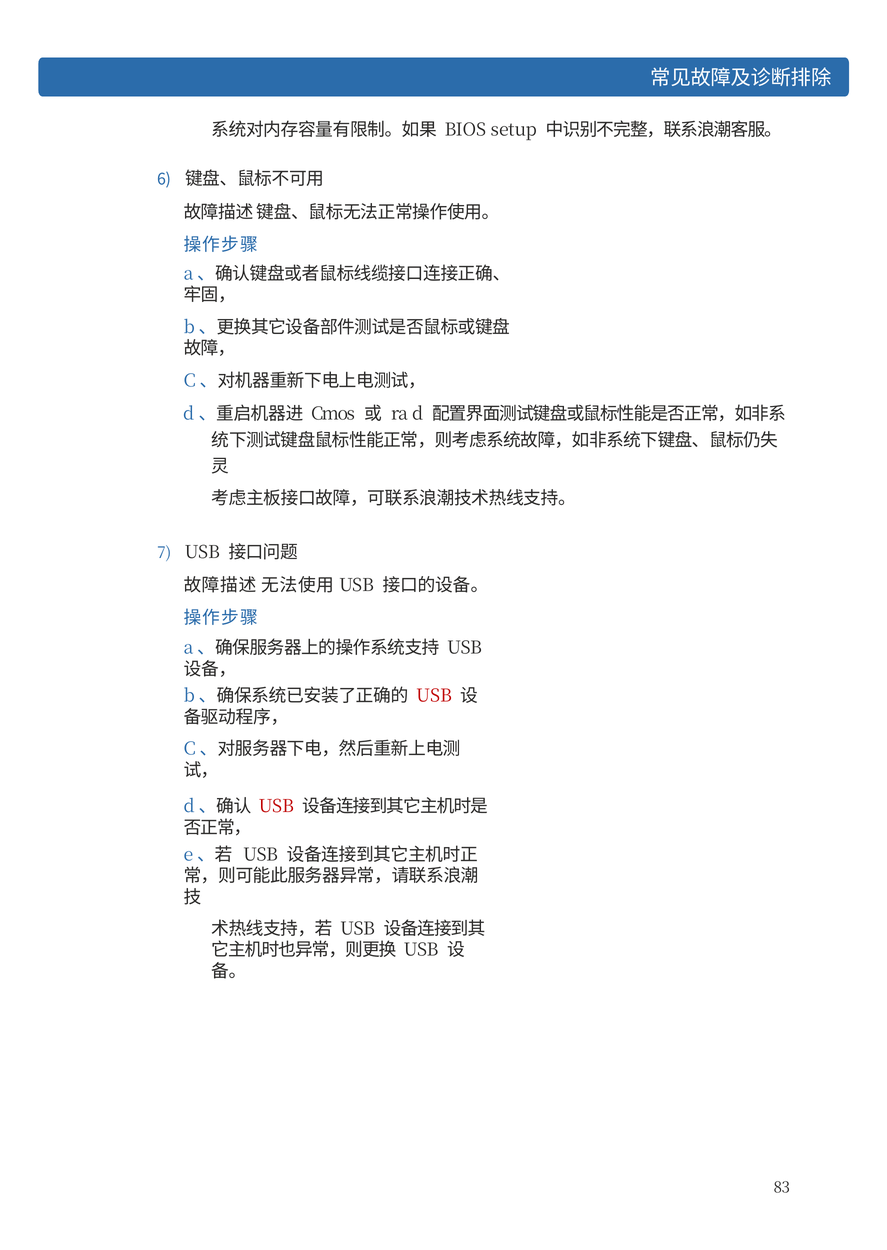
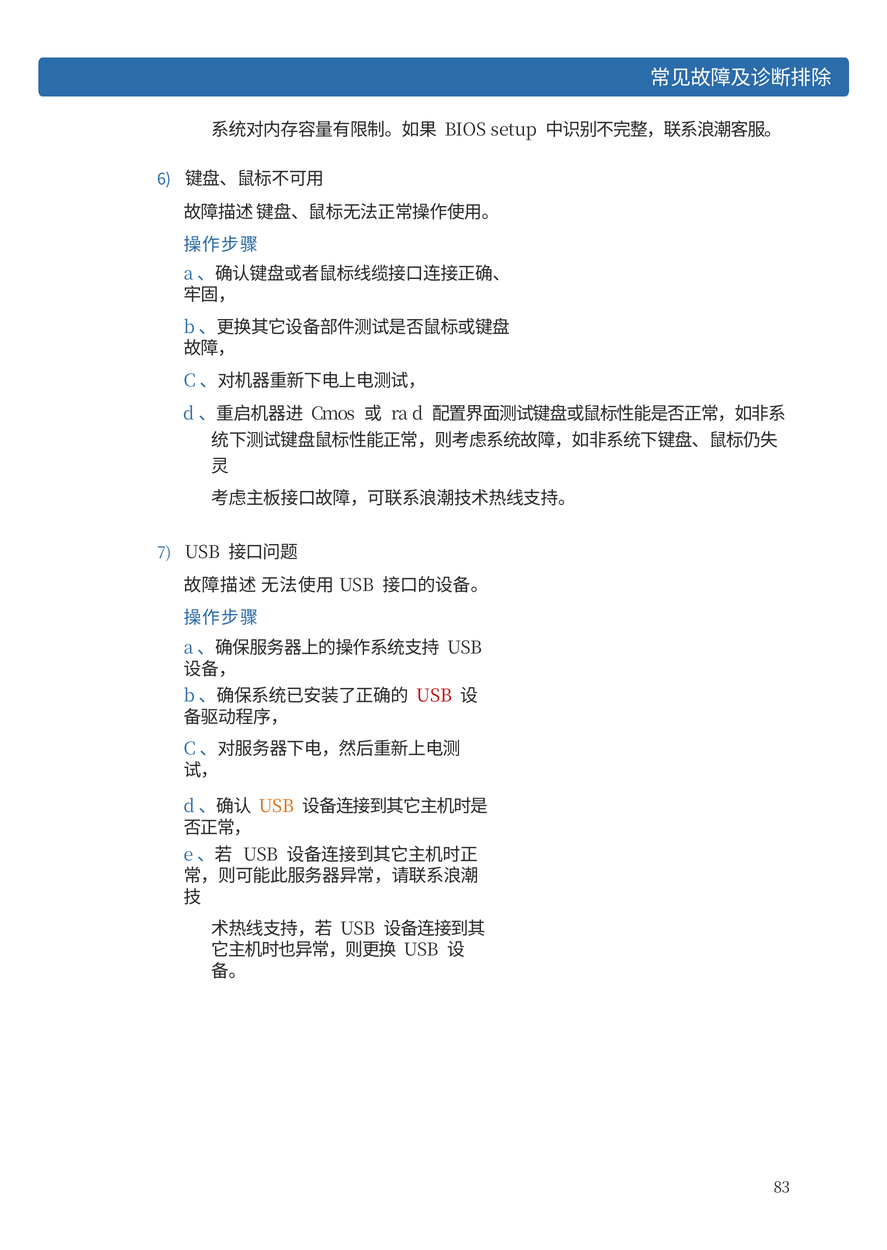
USB colour: red -> orange (276, 806)
